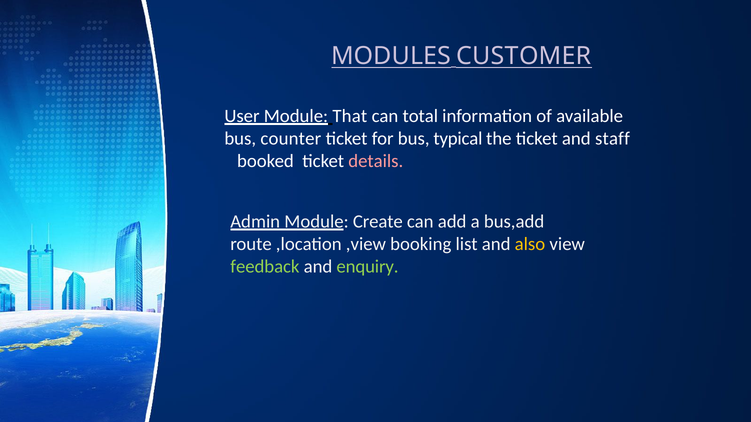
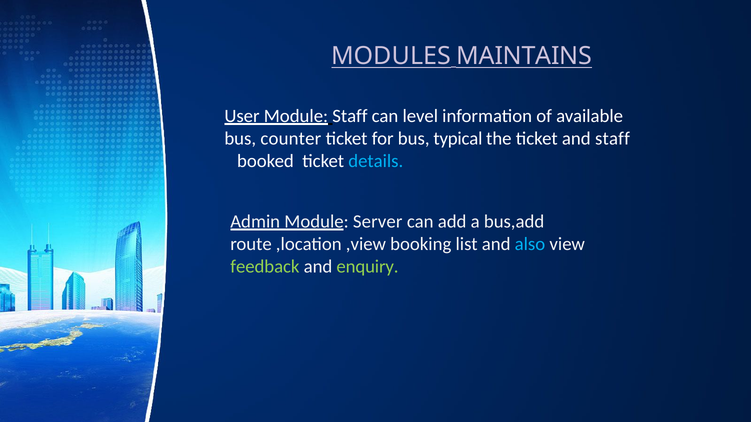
CUSTOMER: CUSTOMER -> MAINTAINS (524, 56)
Module That: That -> Staff (350, 116)
total: total -> level (420, 116)
details colour: pink -> light blue (376, 161)
Create: Create -> Server (378, 222)
also colour: yellow -> light blue (530, 244)
